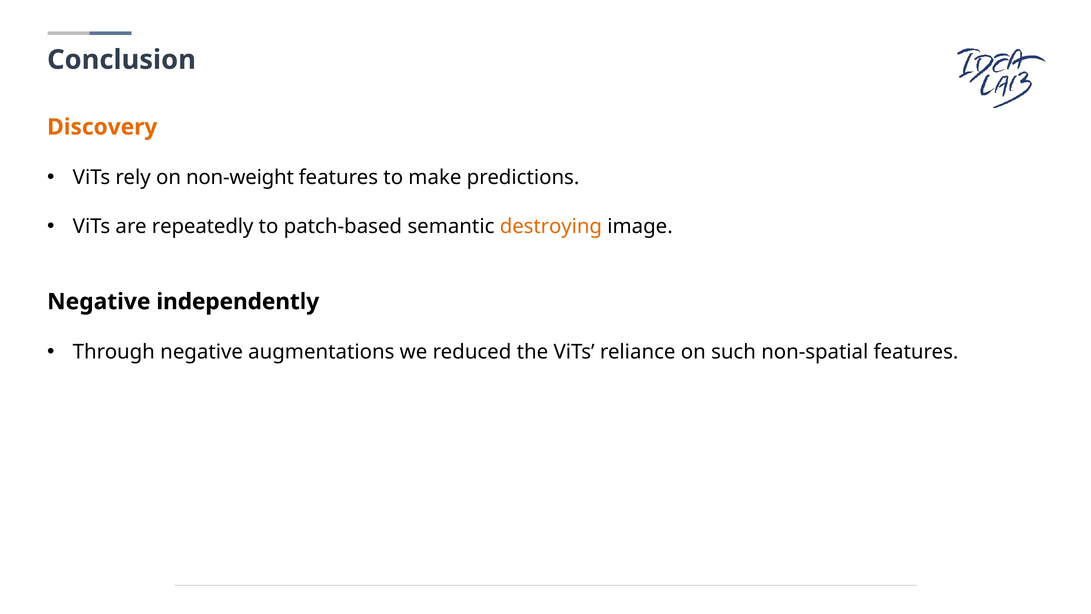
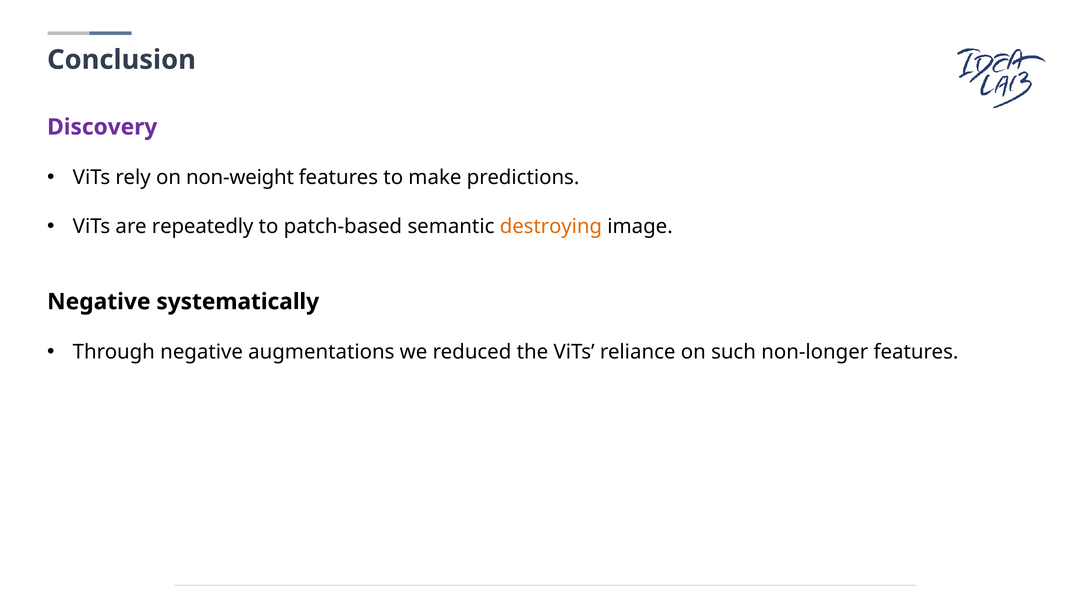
Discovery colour: orange -> purple (102, 127)
independently: independently -> systematically (238, 302)
non-spatial: non-spatial -> non-longer (815, 352)
